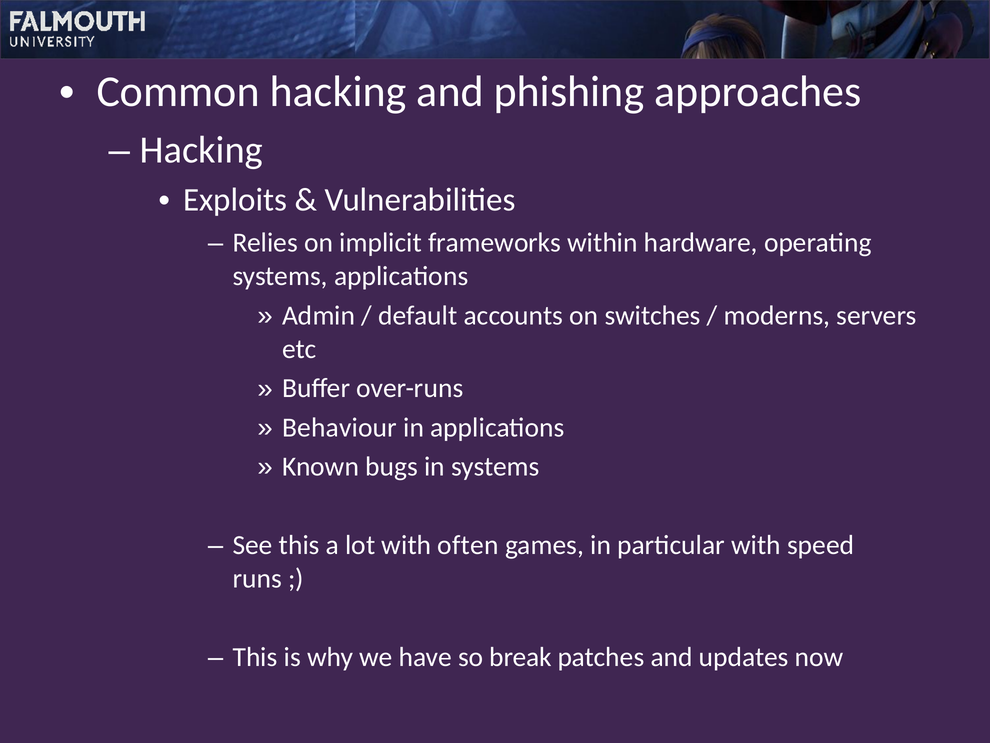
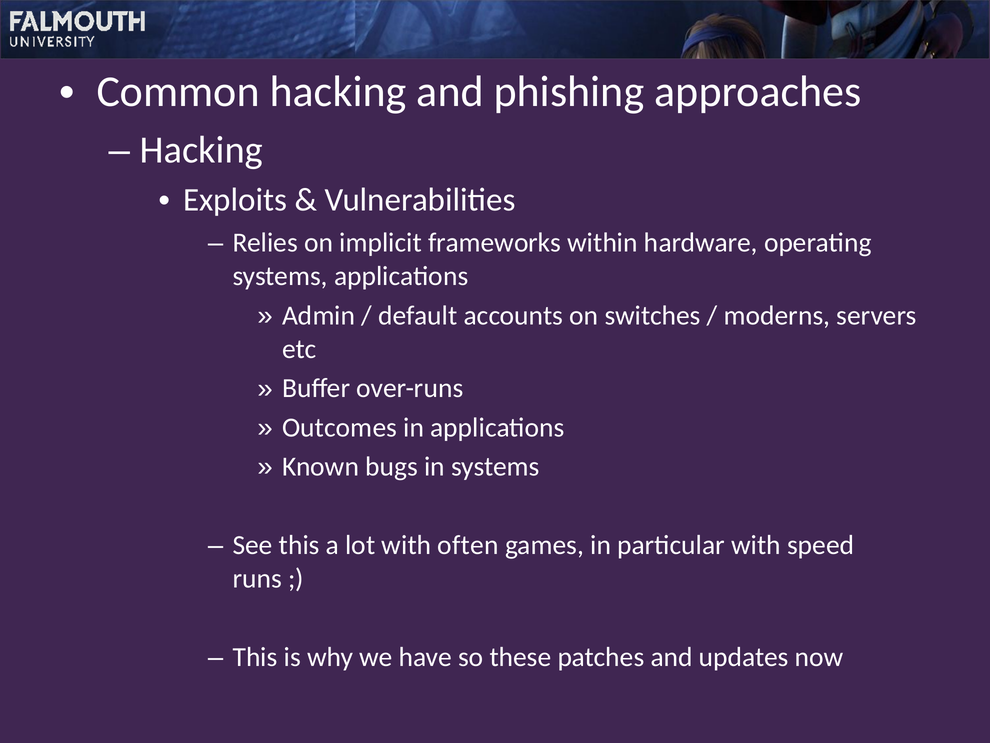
Behaviour: Behaviour -> Outcomes (340, 427)
break: break -> these (520, 657)
